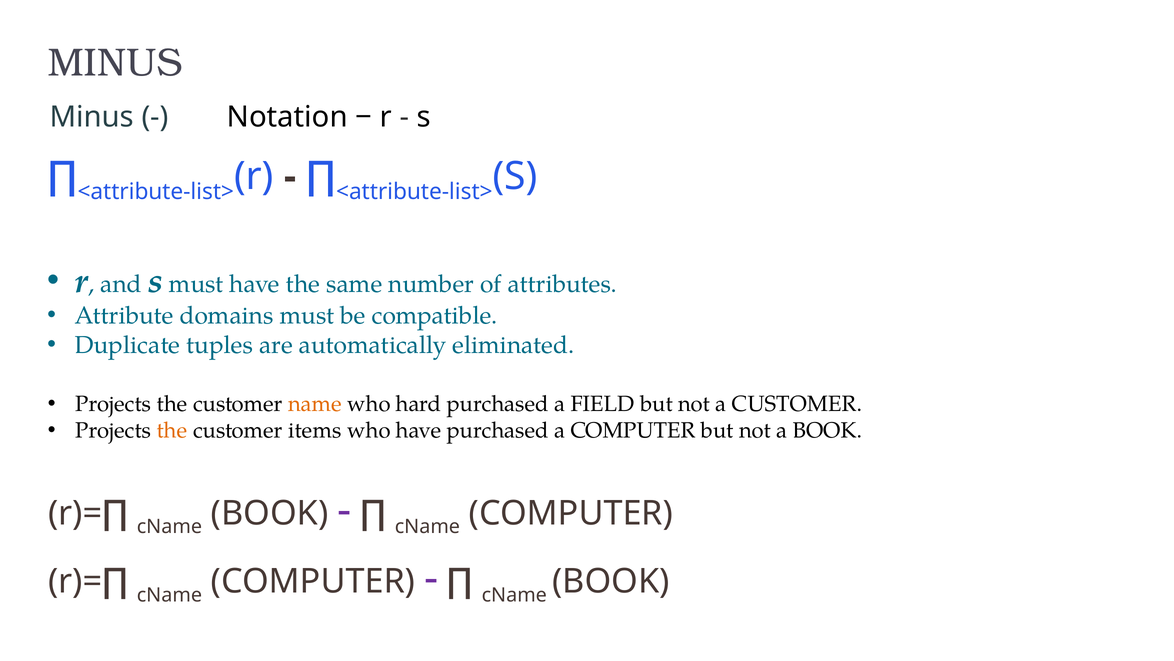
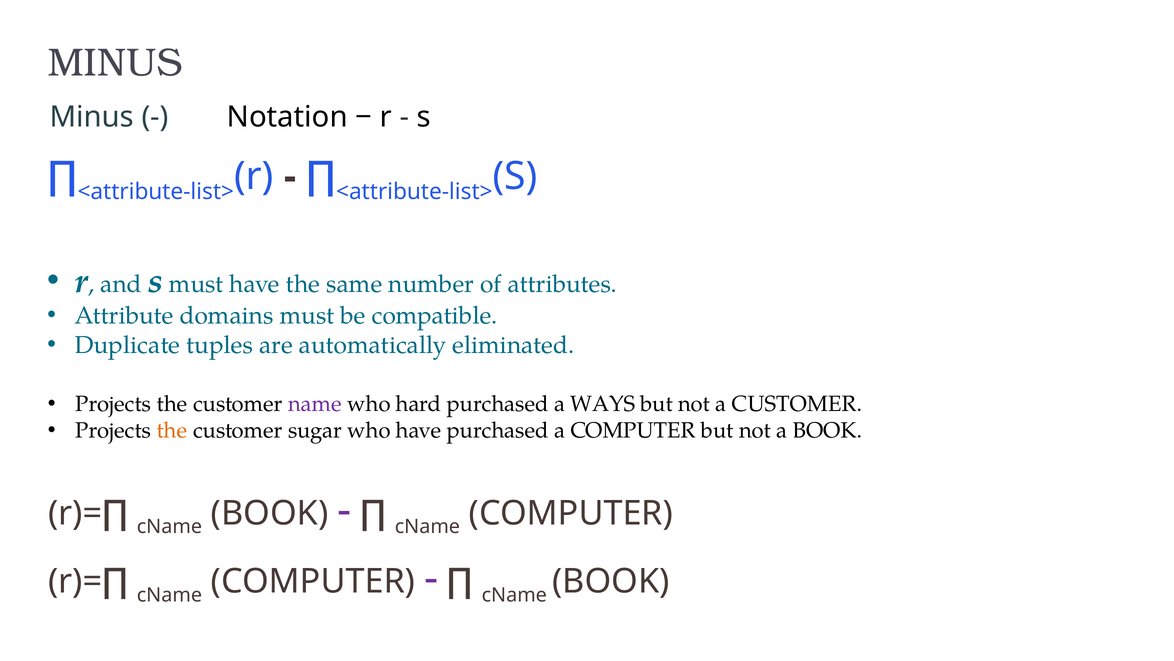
name colour: orange -> purple (315, 404)
FIELD: FIELD -> WAYS (603, 404)
items: items -> sugar (315, 430)
